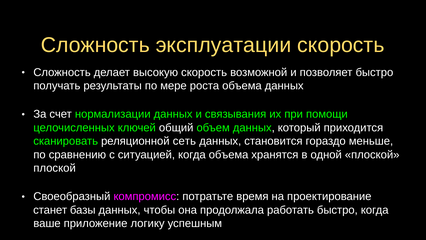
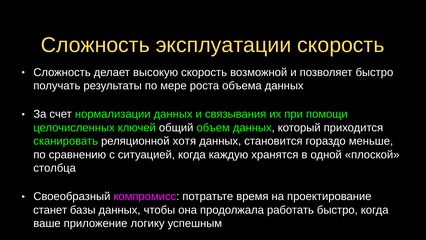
сеть: сеть -> хотя (184, 141)
когда объема: объема -> каждую (229, 154)
плоской: плоской -> столбца (55, 168)
